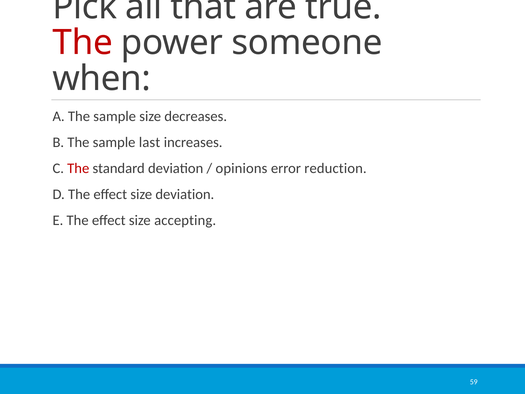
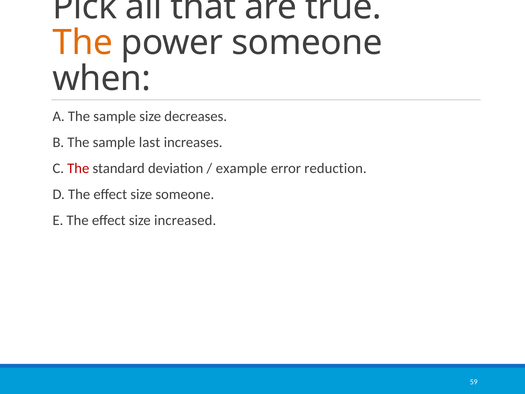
The colour: red -> orange (83, 43)
opinions: opinions -> example (241, 168)
size deviation: deviation -> someone (185, 194)
accepting: accepting -> increased (185, 220)
